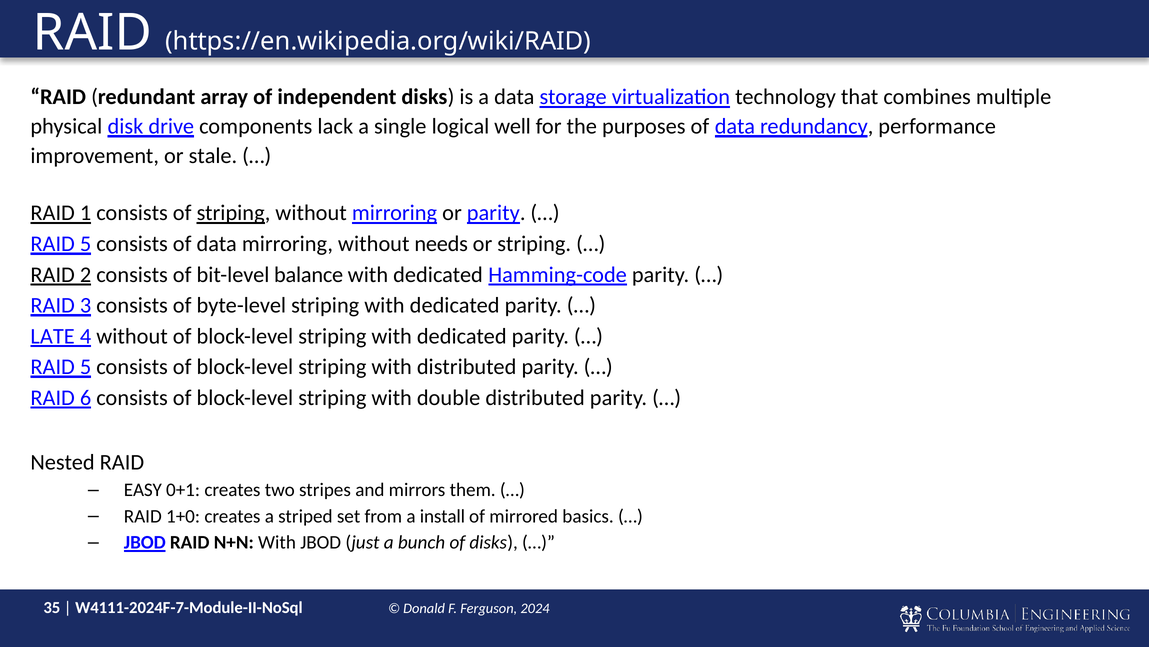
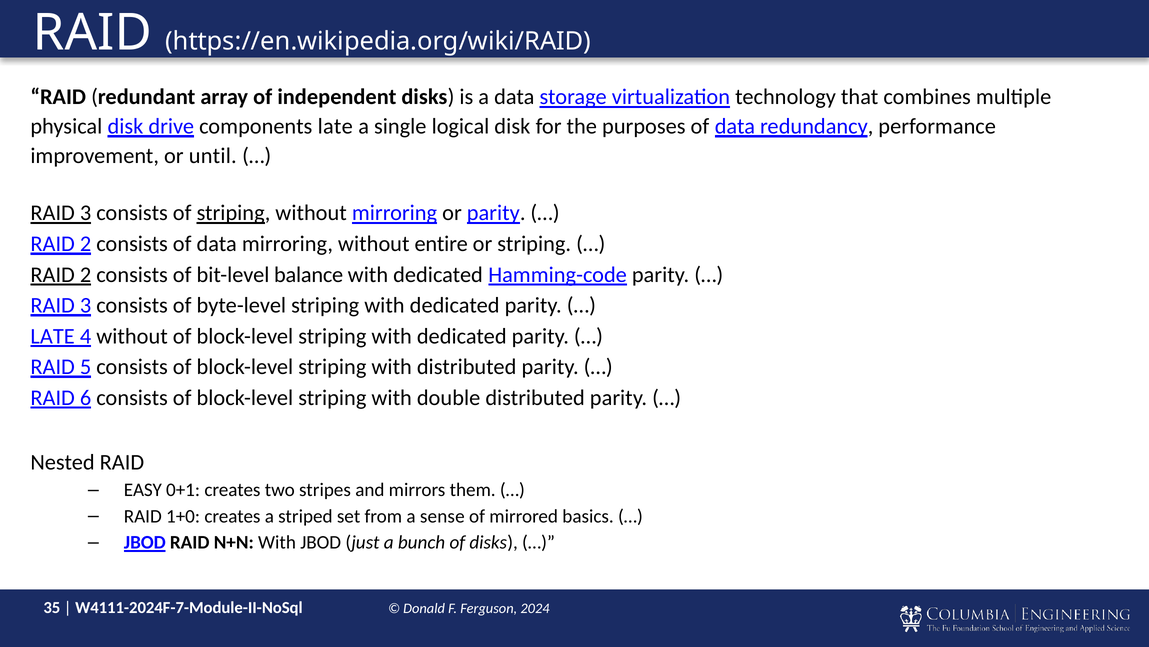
components lack: lack -> late (335, 126)
logical well: well -> disk (512, 126)
stale: stale -> until (213, 156)
1: 1 -> 3 (86, 213)
5: 5 -> 2 (86, 244)
needs: needs -> entire (441, 244)
install: install -> sense (442, 516)
